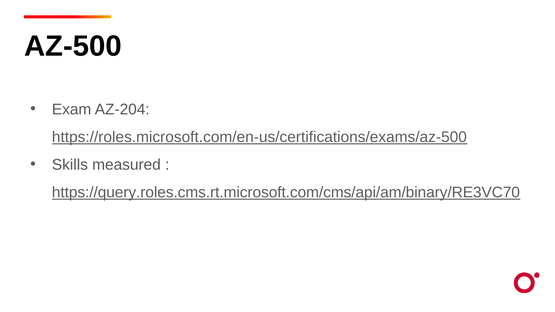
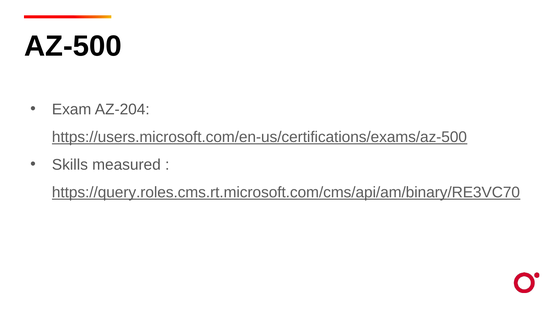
https://roles.microsoft.com/en-us/certifications/exams/az-500: https://roles.microsoft.com/en-us/certifications/exams/az-500 -> https://users.microsoft.com/en-us/certifications/exams/az-500 (259, 137)
